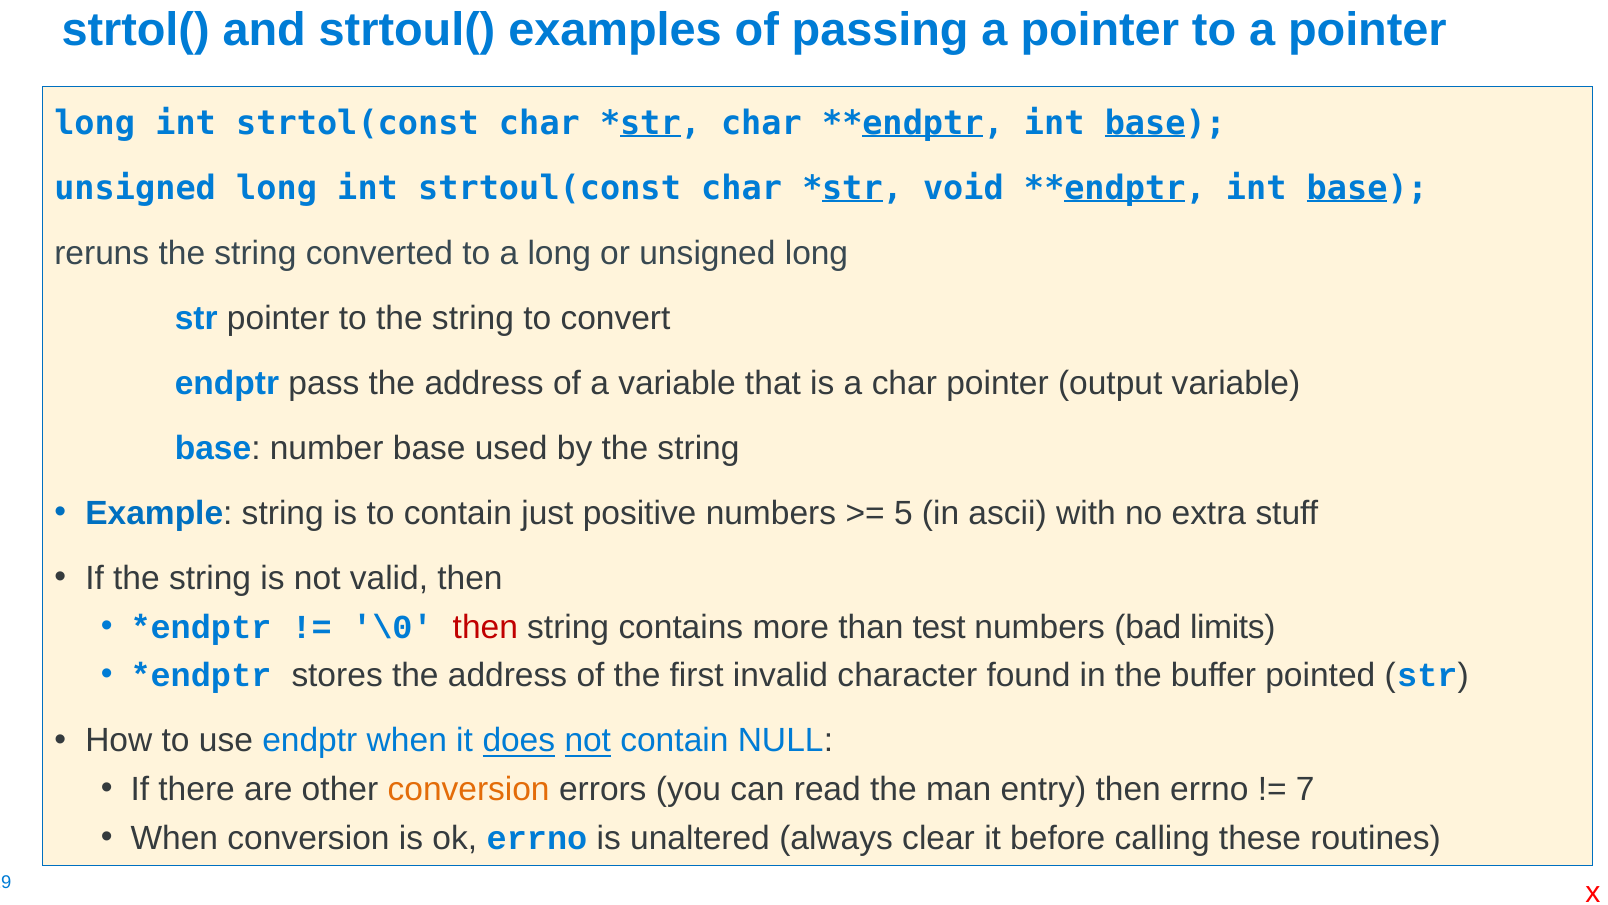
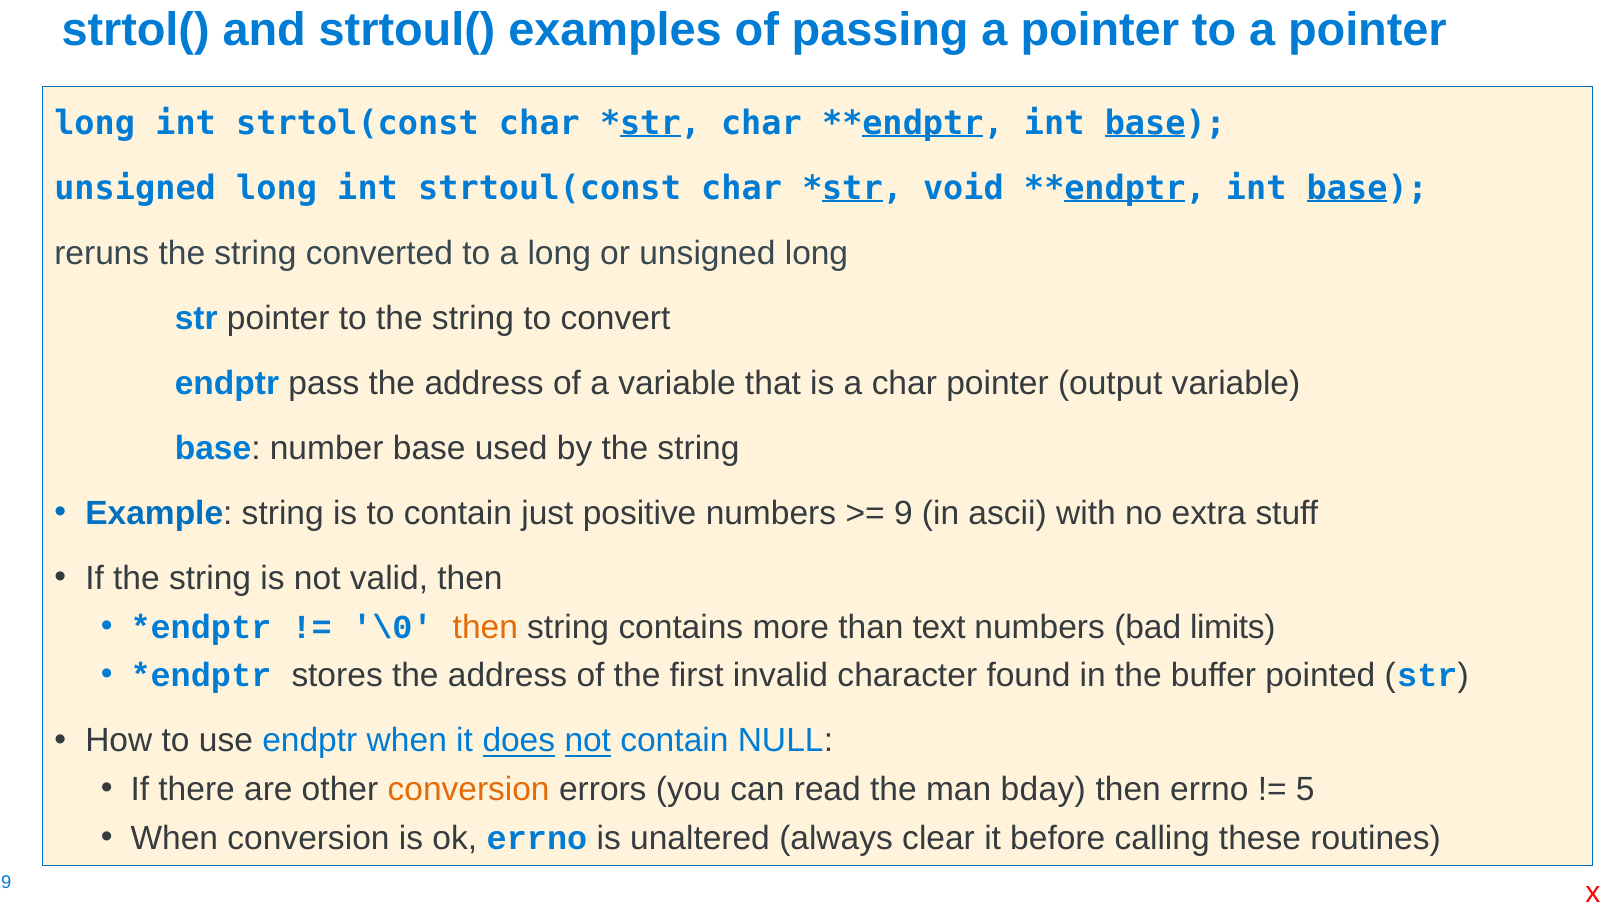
5: 5 -> 9 (903, 513)
then colour: red -> orange (485, 627)
test: test -> text (939, 627)
entry: entry -> bday (1043, 789)
7: 7 -> 5 (1305, 789)
